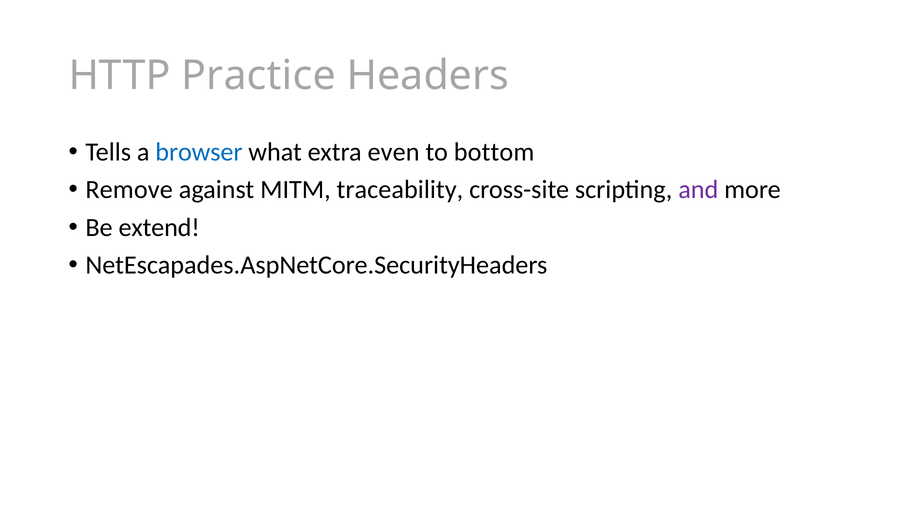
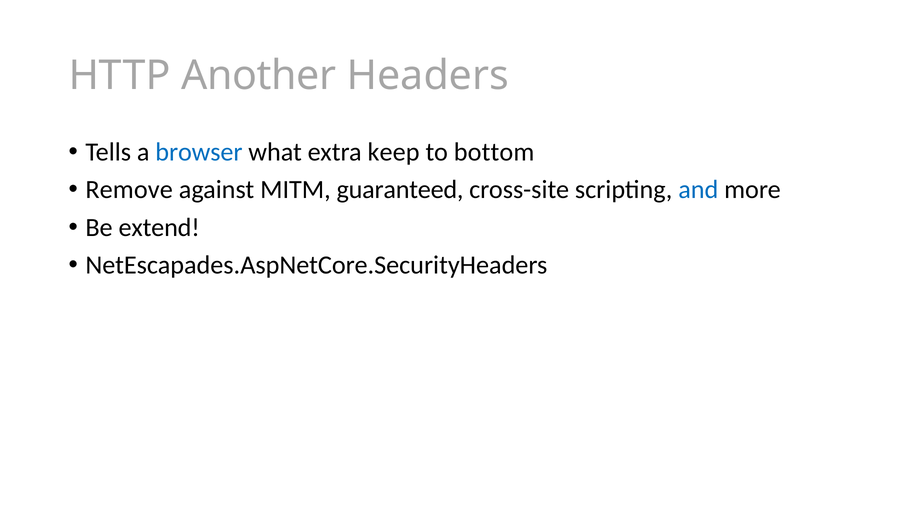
Practice: Practice -> Another (259, 76)
even: even -> keep (394, 152)
traceability: traceability -> guaranteed (400, 190)
and colour: purple -> blue (698, 190)
